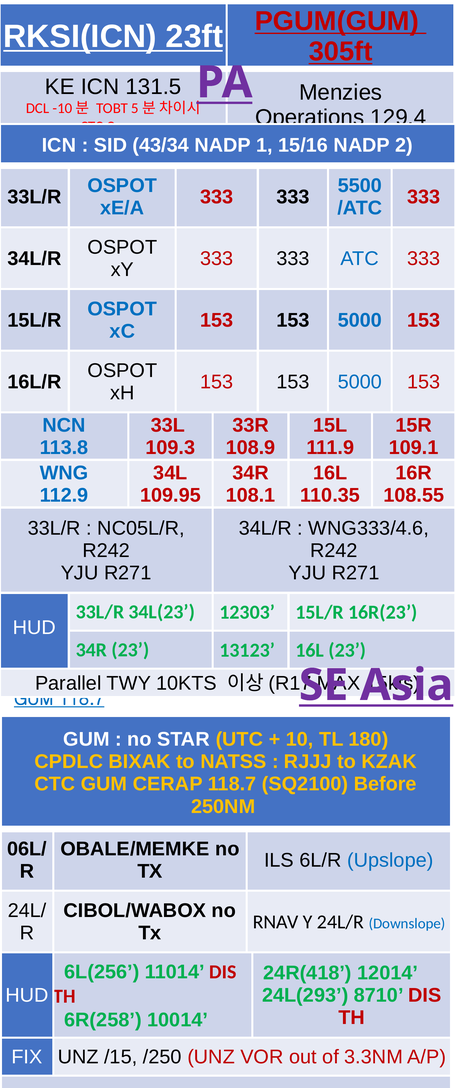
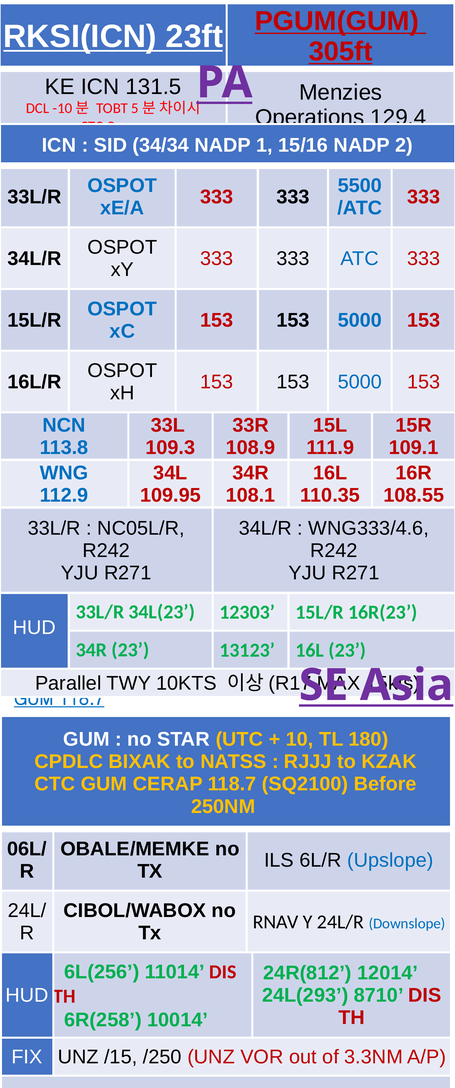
43/34: 43/34 -> 34/34 (161, 145)
24R(418: 24R(418 -> 24R(812 (307, 974)
